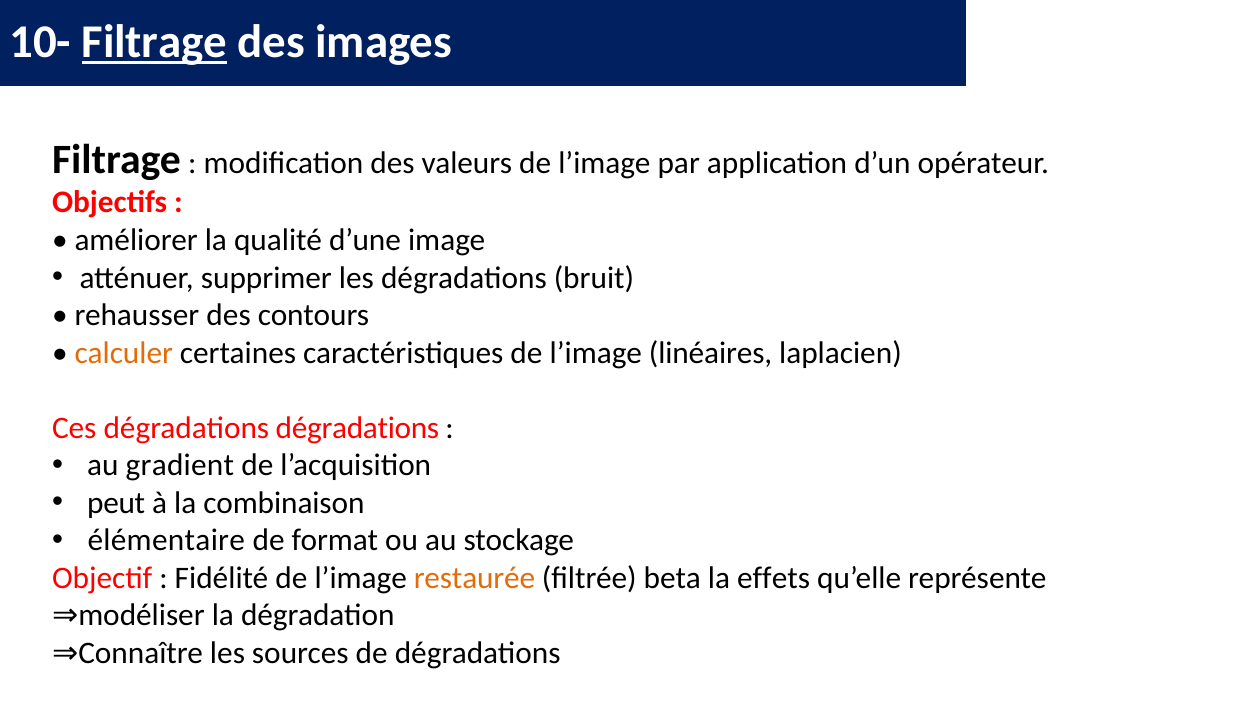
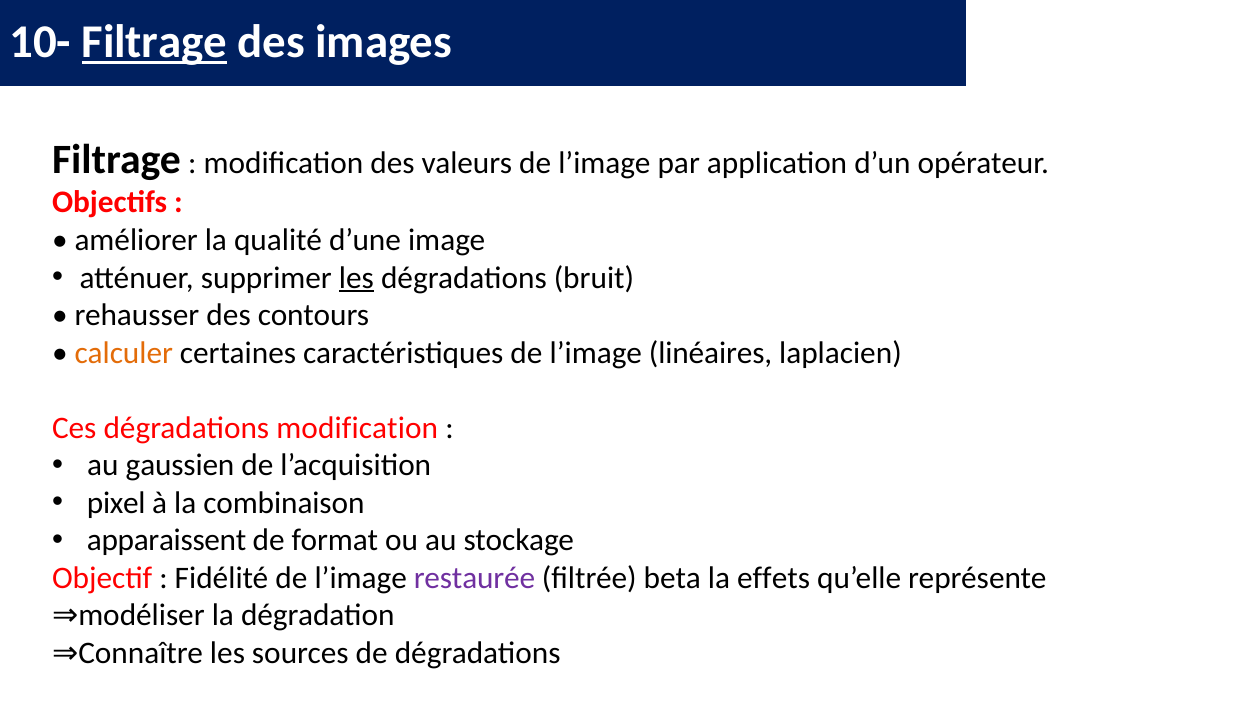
les underline: none -> present (356, 278)
dégradations dégradations: dégradations -> modification (357, 428)
gradient: gradient -> gaussien (180, 466)
peut: peut -> pixel (116, 503)
élémentaire: élémentaire -> apparaissent (167, 541)
restaurée colour: orange -> purple (474, 578)
